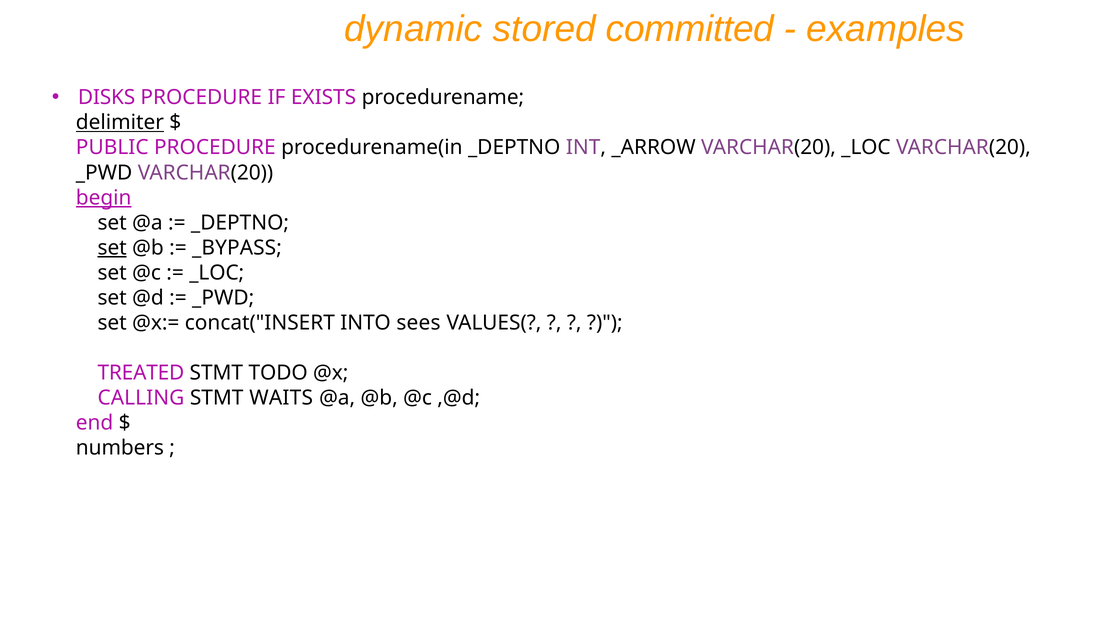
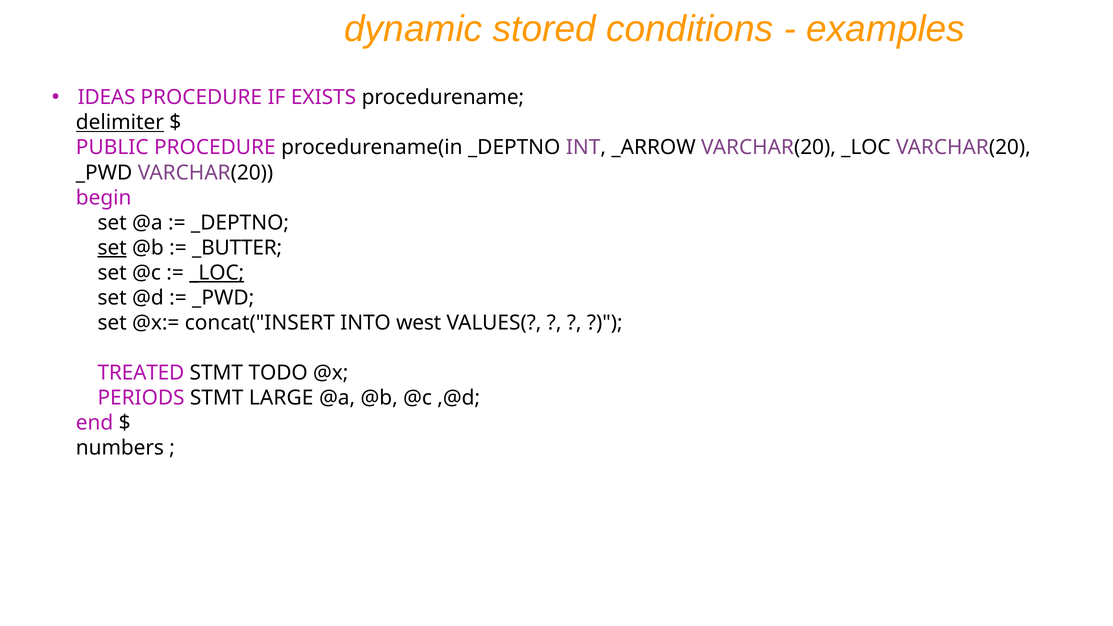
committed: committed -> conditions (690, 29)
DISKS: DISKS -> IDEAS (107, 98)
begin underline: present -> none (104, 198)
_BYPASS: _BYPASS -> _BUTTER (237, 248)
_LOC underline: none -> present (217, 273)
sees: sees -> west (419, 323)
CALLING: CALLING -> PERIODS (141, 398)
WAITS: WAITS -> LARGE (281, 398)
